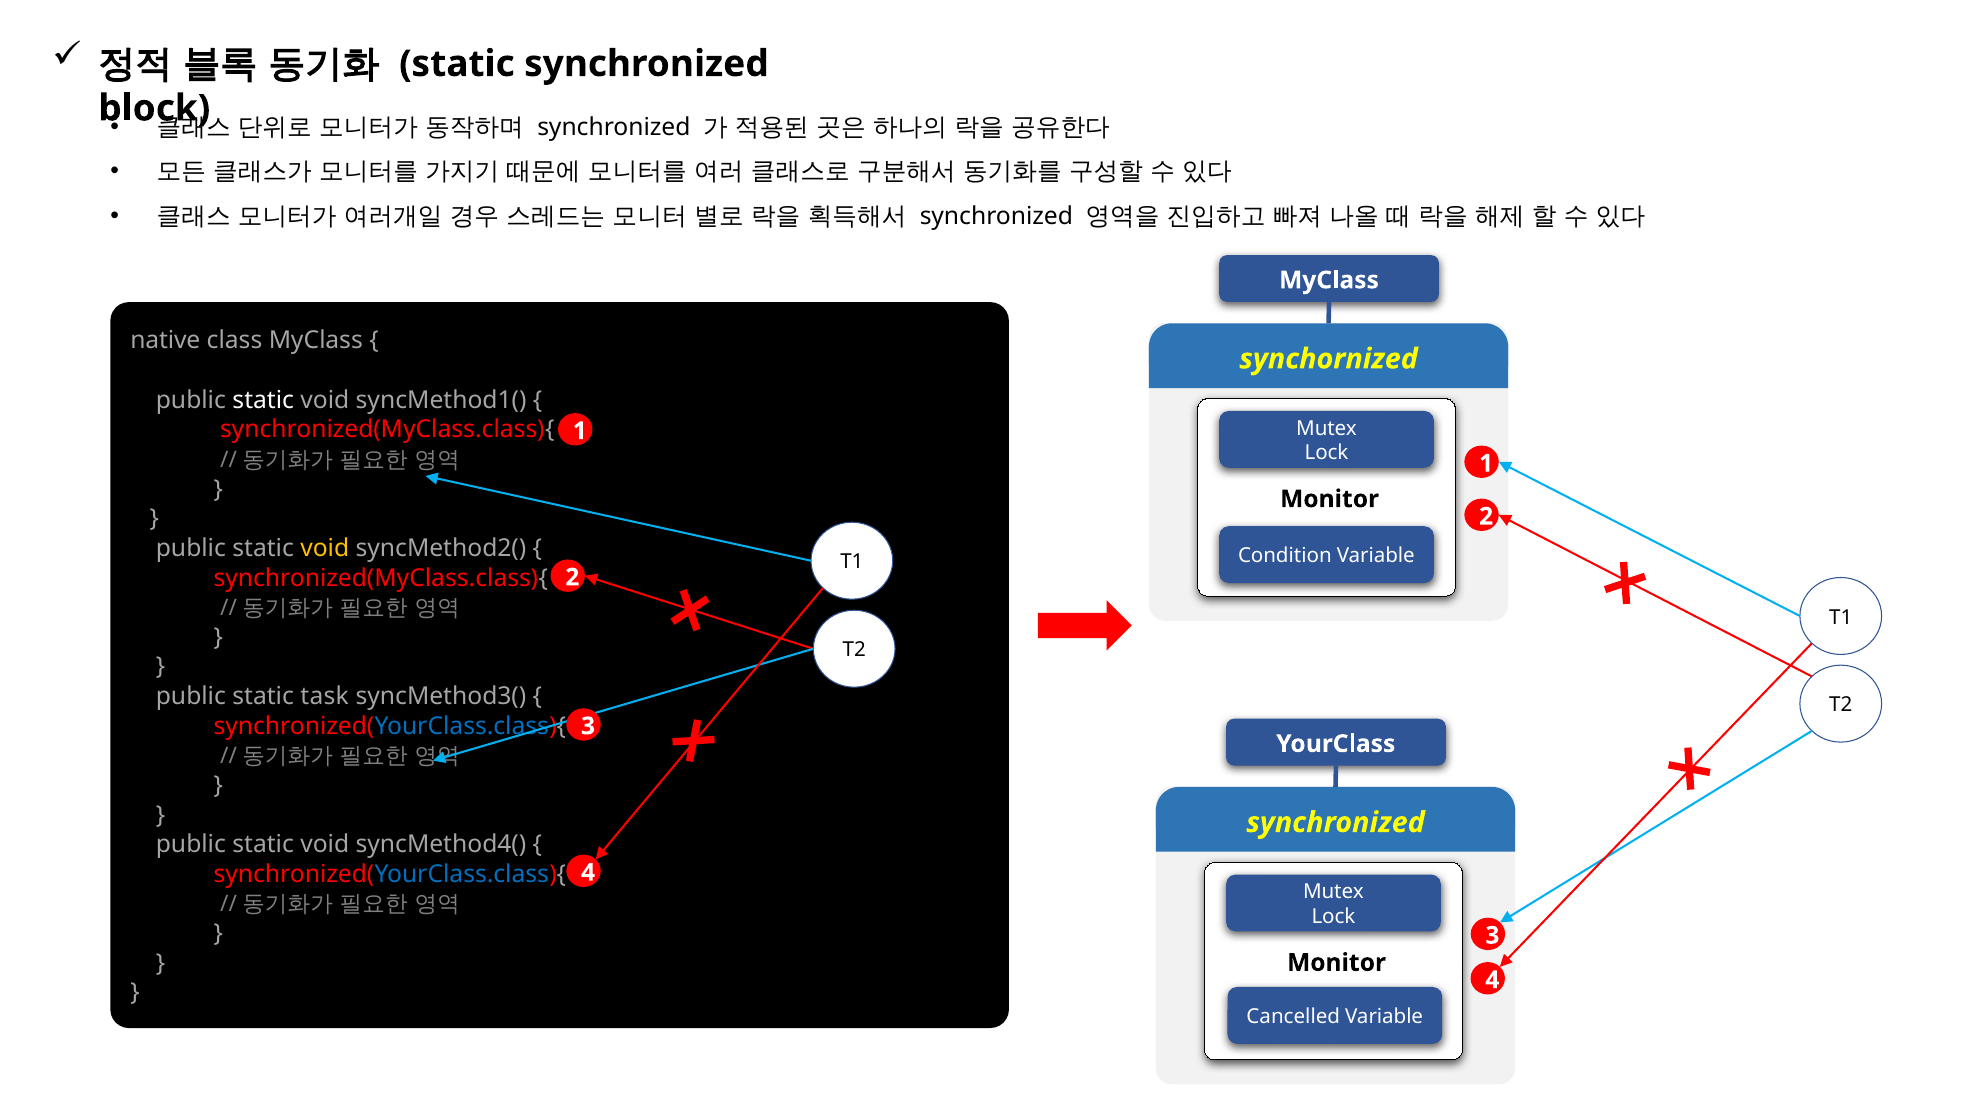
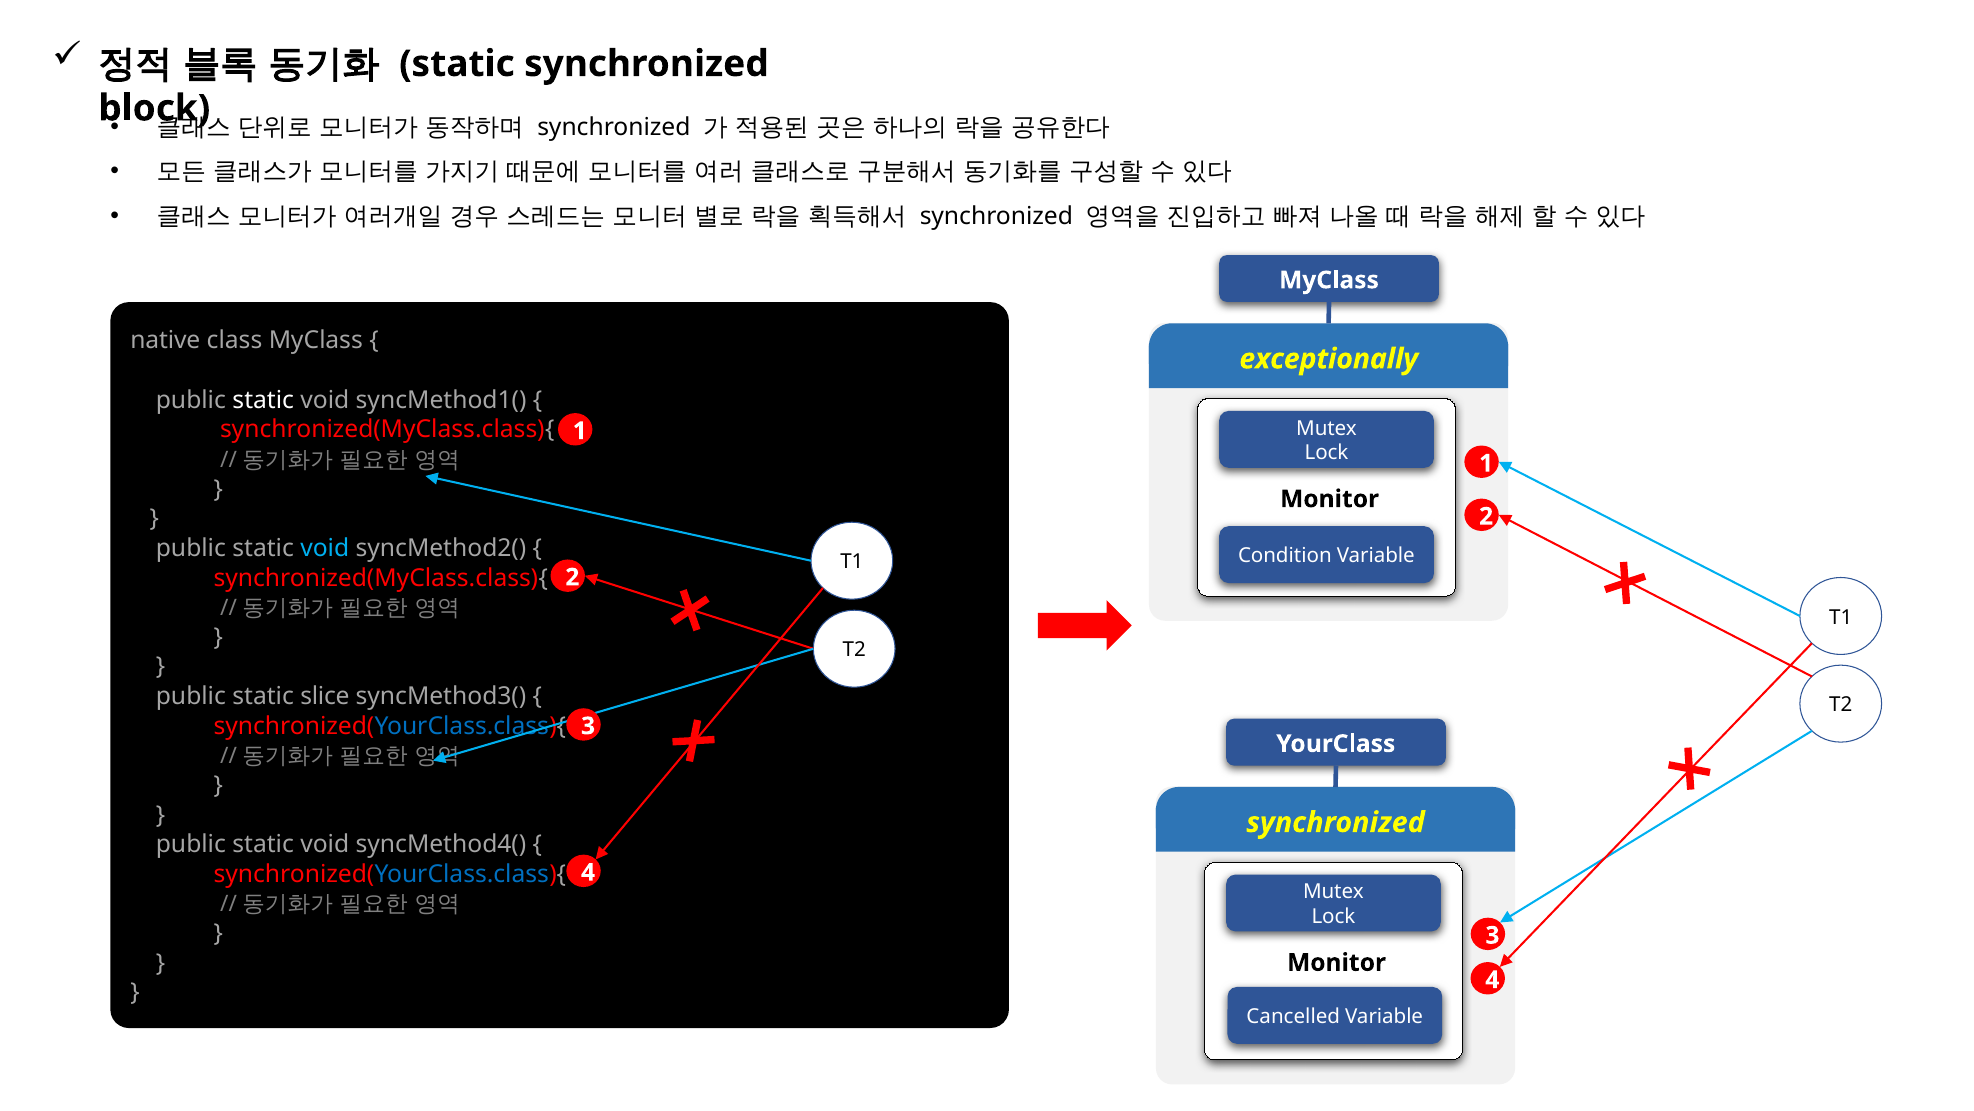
synchornized: synchornized -> exceptionally (1329, 359)
void colour: yellow -> light blue (325, 548)
task: task -> slice (325, 696)
